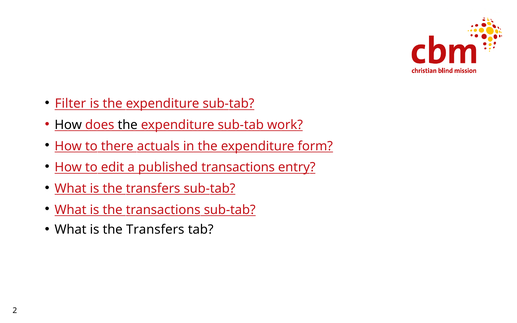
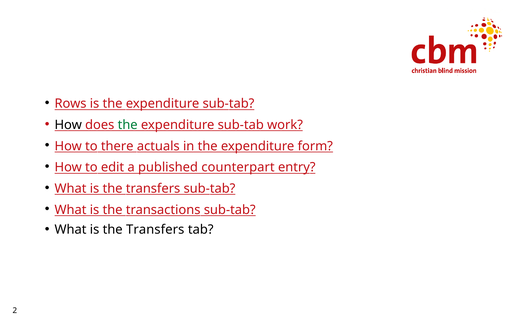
Filter: Filter -> Rows (71, 104)
the colour: black -> green (128, 125)
published transactions: transactions -> counterpart (238, 167)
